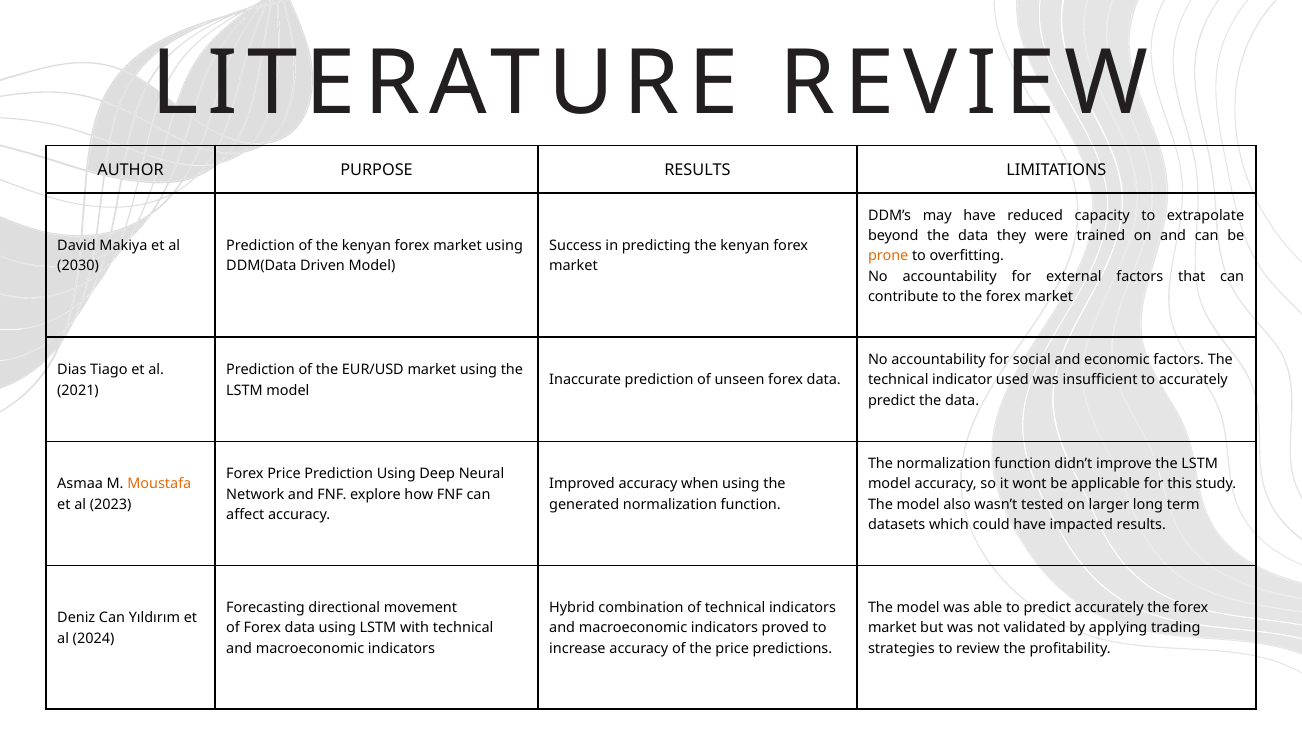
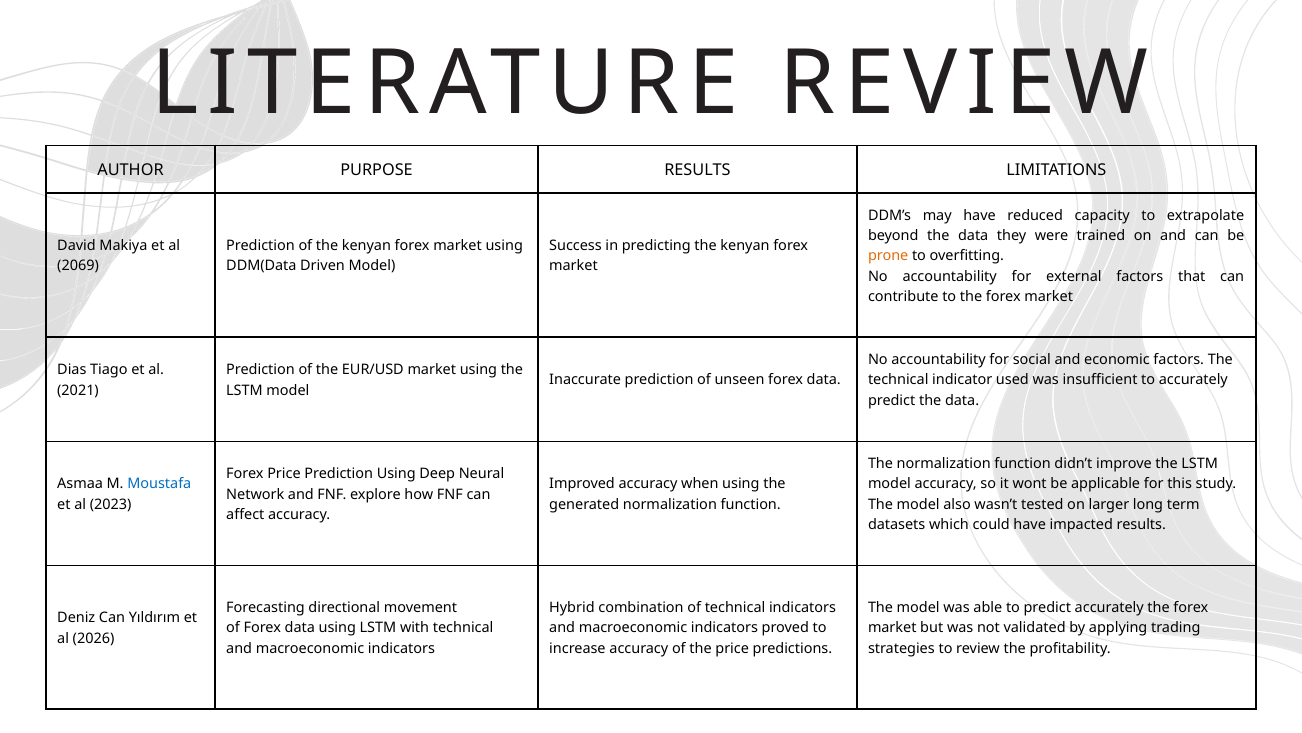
2030: 2030 -> 2069 (78, 266)
Moustafa colour: orange -> blue (159, 484)
2024: 2024 -> 2026 (94, 638)
